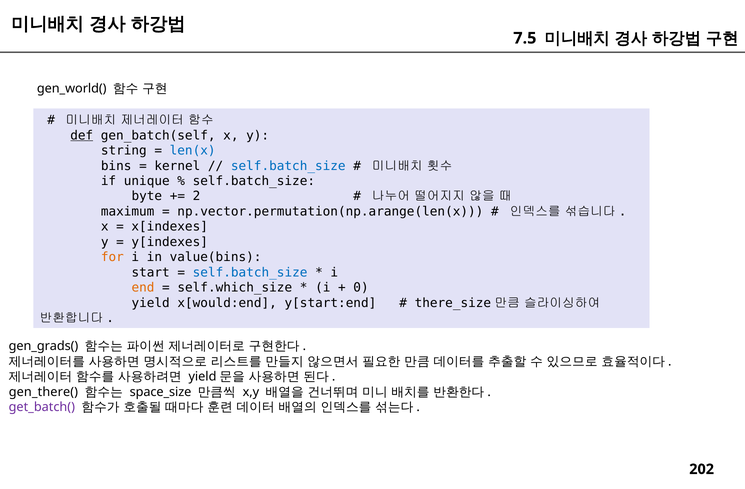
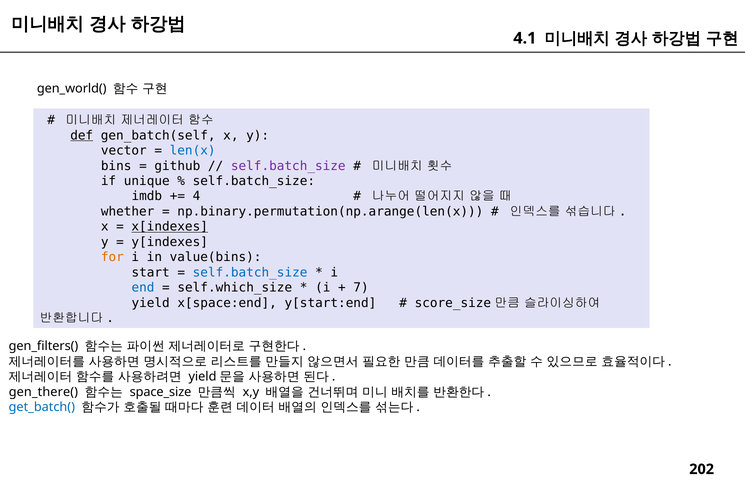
7.5: 7.5 -> 4.1 (525, 38)
string: string -> vector (124, 151)
kernel: kernel -> github (177, 166)
self.batch_size colour: blue -> purple (288, 166)
byte: byte -> imdb (147, 196)
2: 2 -> 4 (197, 196)
maximum: maximum -> whether (128, 212)
np.vector.permutation(np.arange(len(x: np.vector.permutation(np.arange(len(x -> np.binary.permutation(np.arange(len(x (330, 212)
x[indexes underline: none -> present (170, 227)
end colour: orange -> blue (143, 288)
0: 0 -> 7 (361, 288)
x[would:end: x[would:end -> x[space:end (227, 303)
there_size: there_size -> score_size (453, 303)
gen_grads(: gen_grads( -> gen_filters( (43, 346)
get_batch( colour: purple -> blue (42, 407)
